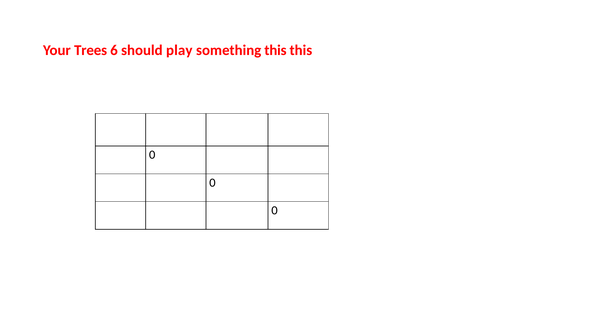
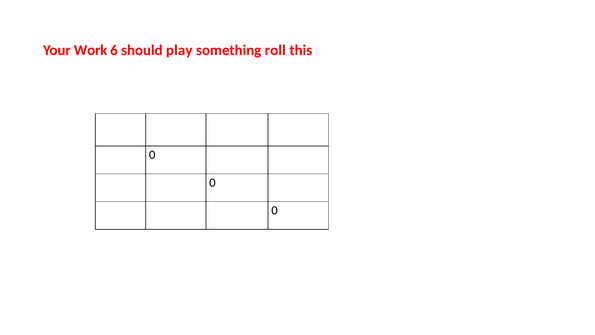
Trees: Trees -> Work (91, 50)
something this: this -> roll (275, 50)
